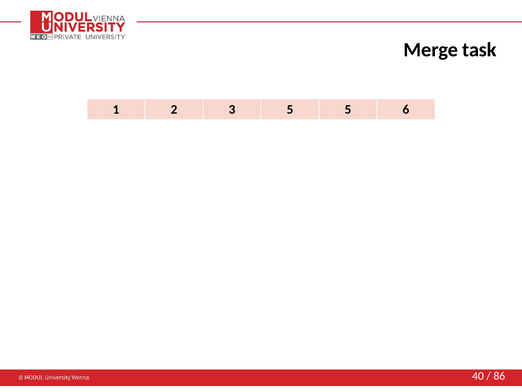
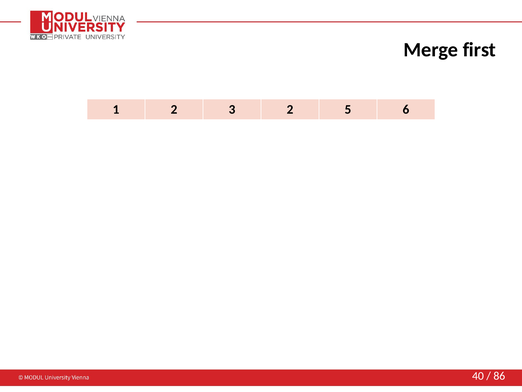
task: task -> first (479, 50)
3 5: 5 -> 2 (290, 110)
